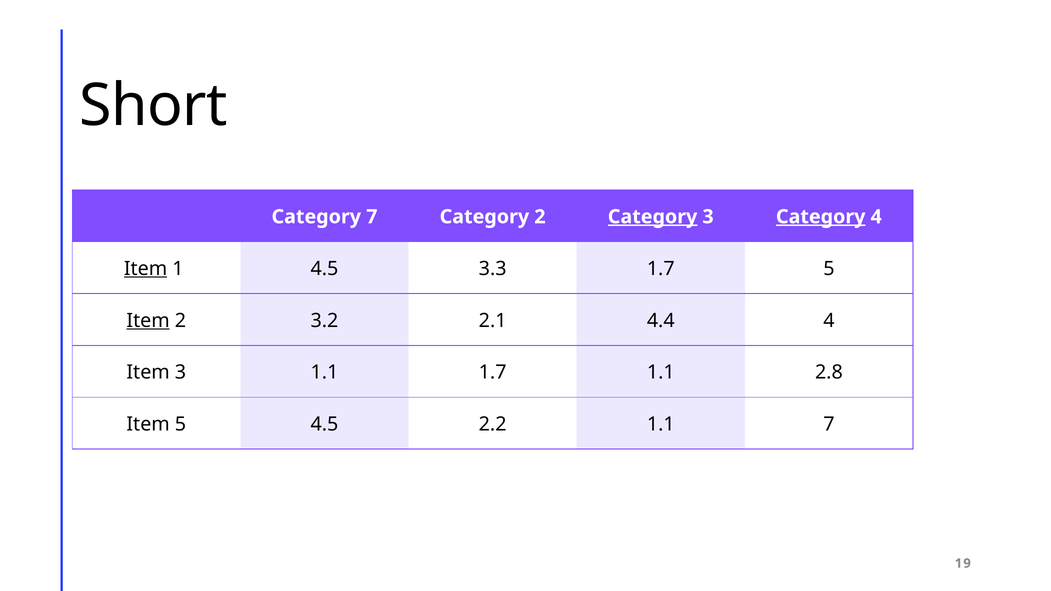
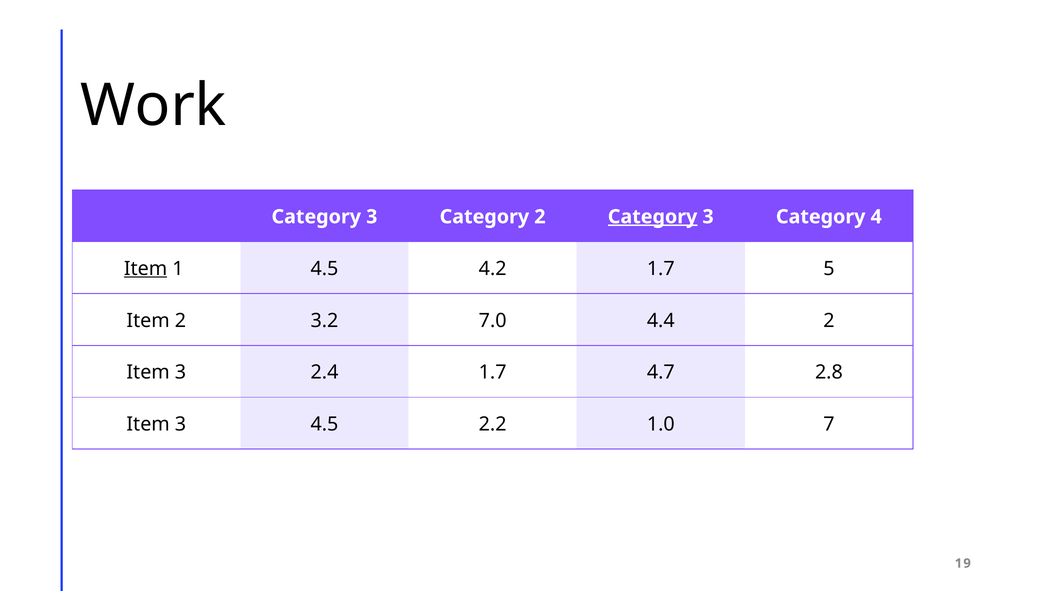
Short: Short -> Work (153, 106)
7: 7 -> 3 (372, 217)
Category underline: present -> none (821, 217)
3.3: 3.3 -> 4.2 (493, 269)
Item underline: present -> none (148, 321)
2.1: 2.1 -> 7.0 (493, 321)
4.4 4: 4 -> 2 (829, 321)
3 1.1: 1.1 -> 2.4 (325, 373)
1.7 1.1: 1.1 -> 4.7 (661, 373)
5: 5 -> 3 (180, 424)
2.2 1.1: 1.1 -> 1.0 (661, 424)
